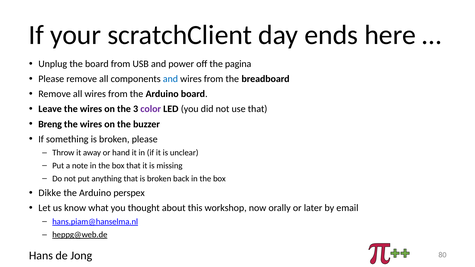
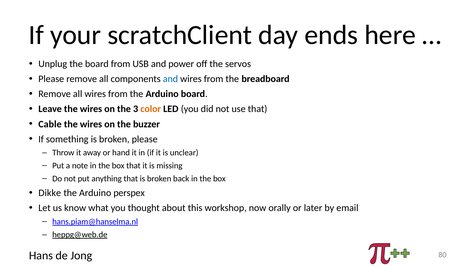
pagina: pagina -> servos (238, 64)
color colour: purple -> orange (151, 109)
Breng: Breng -> Cable (50, 124)
